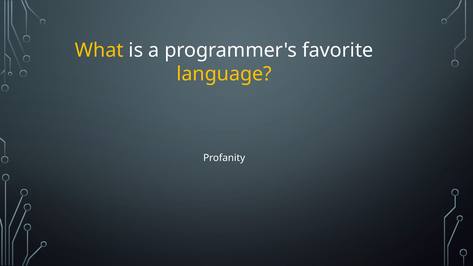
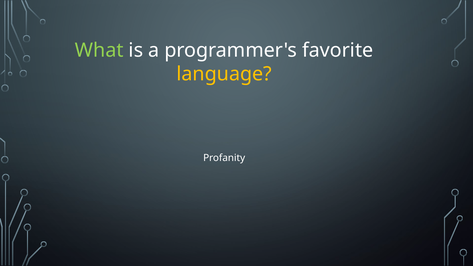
What colour: yellow -> light green (99, 50)
